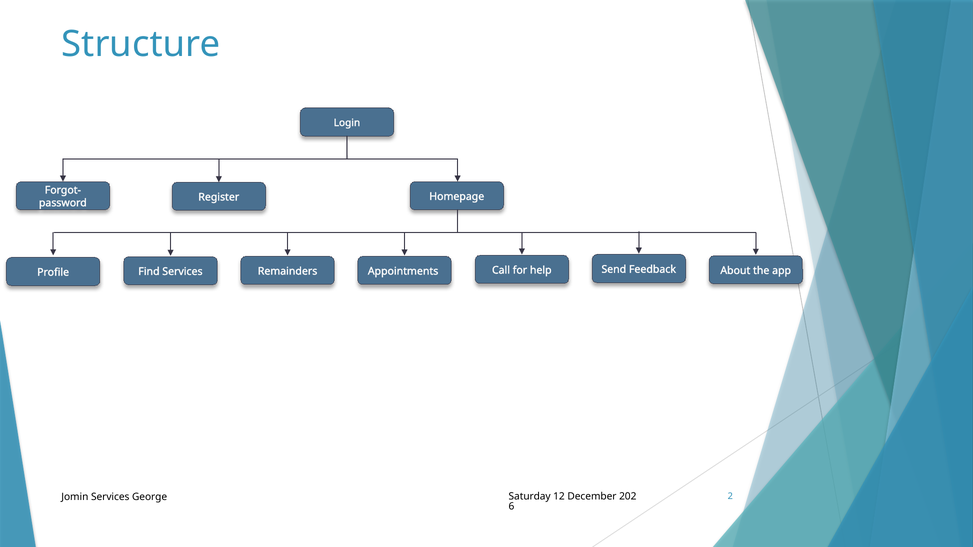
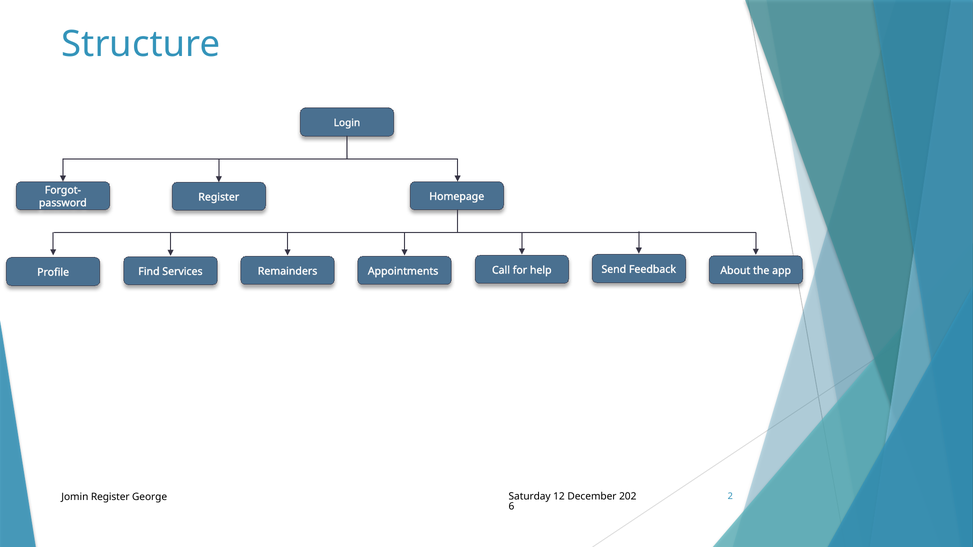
Jomin Services: Services -> Register (110, 497)
